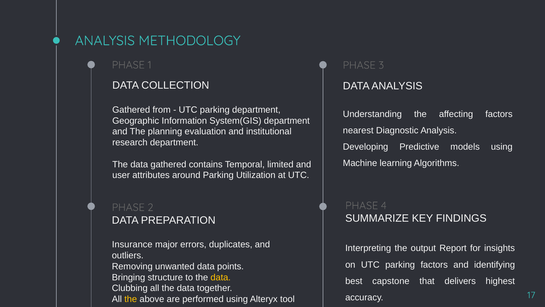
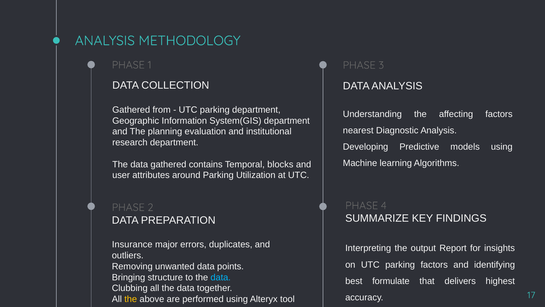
limited: limited -> blocks (280, 164)
data colour: yellow -> light blue (221, 277)
capstone: capstone -> formulate (391, 281)
